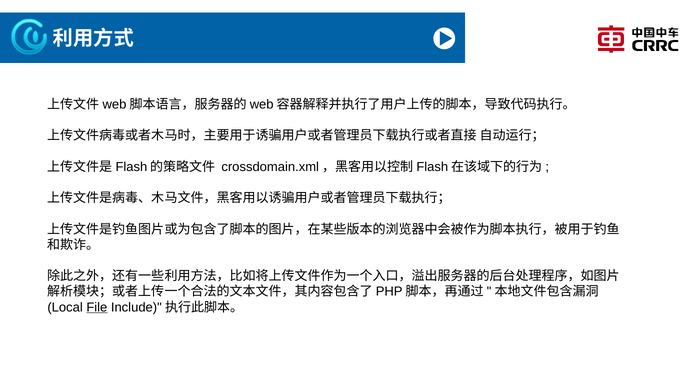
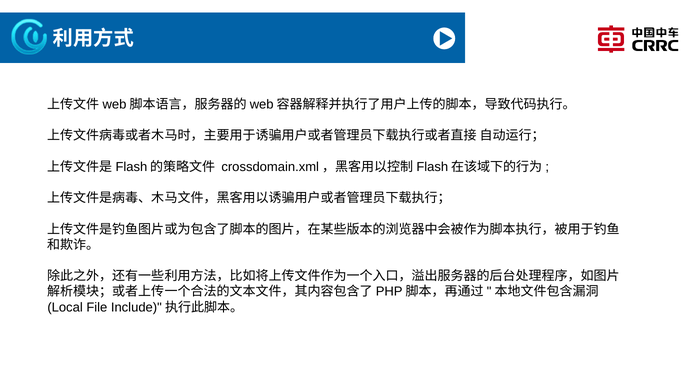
File underline: present -> none (97, 308)
